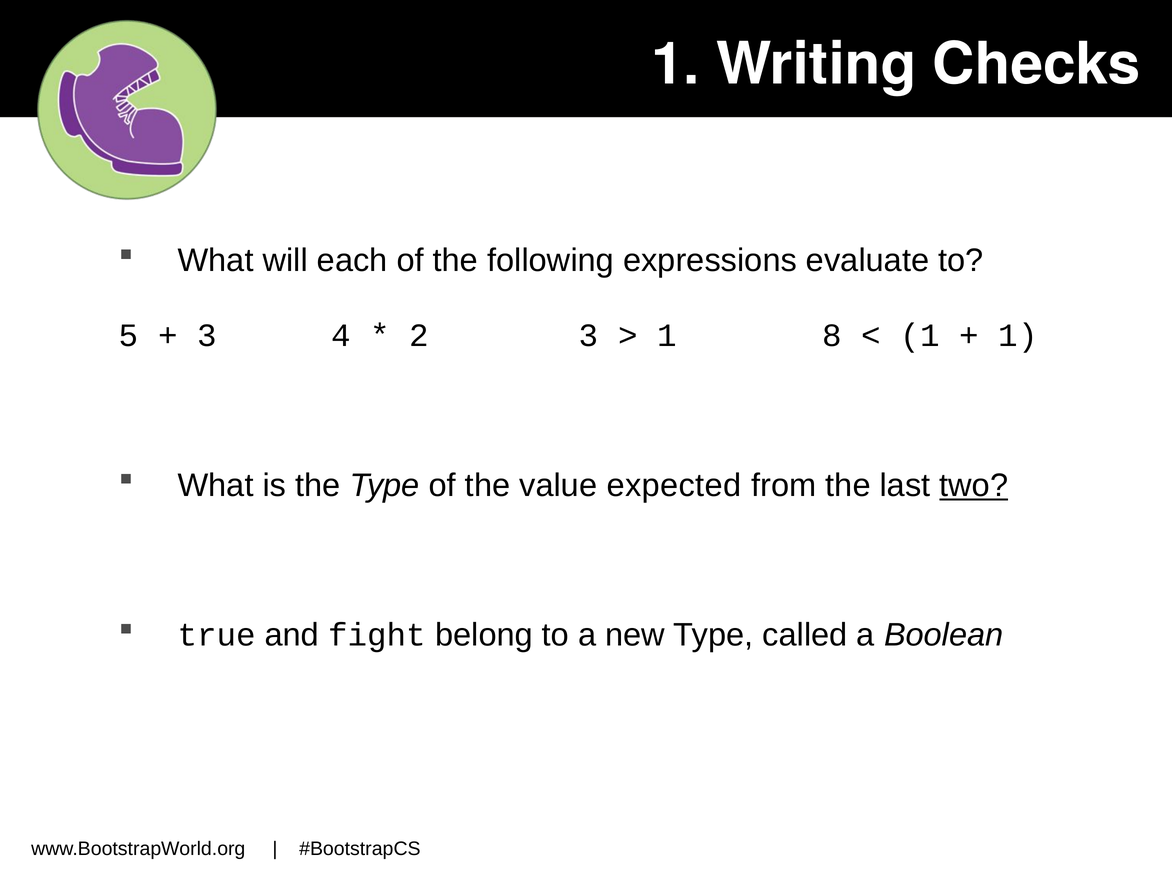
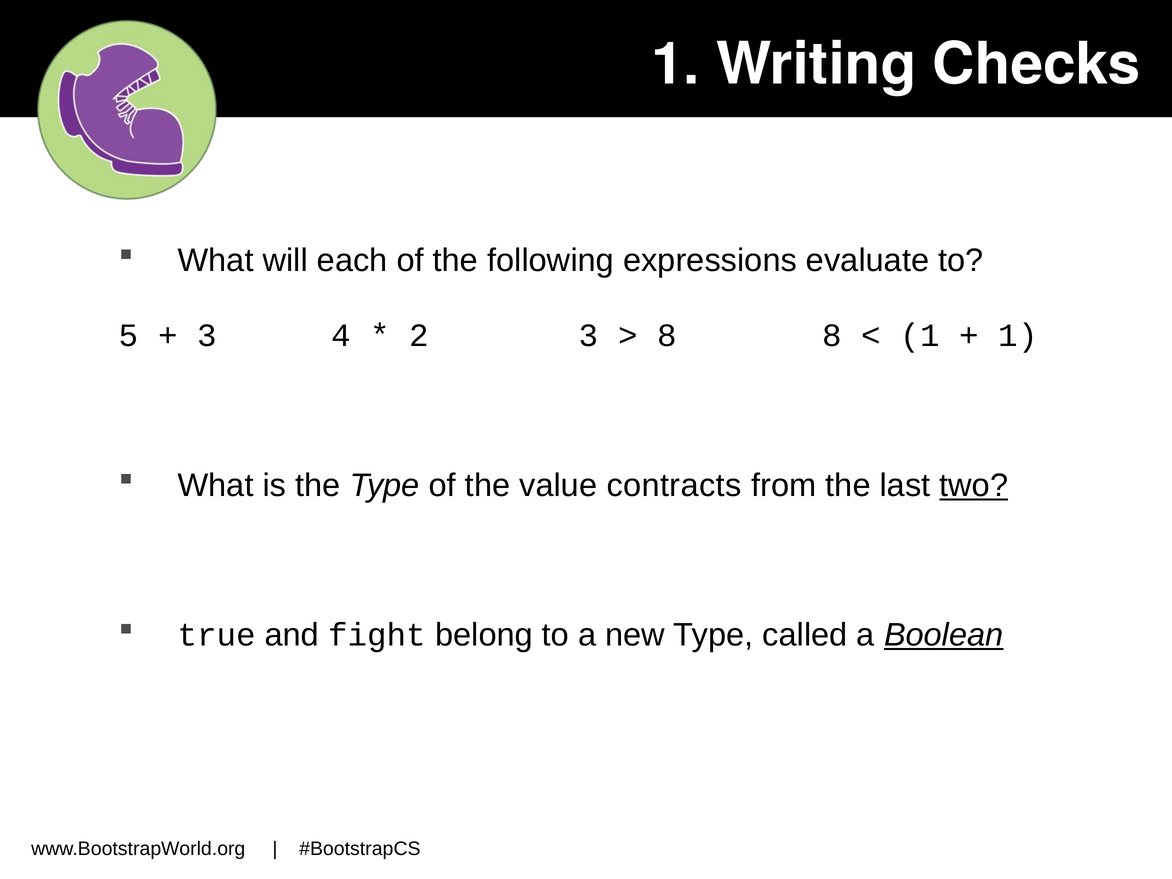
1: 1 -> 8 (667, 336)
expected: expected -> contracts (674, 485)
Boolean underline: none -> present (944, 635)
